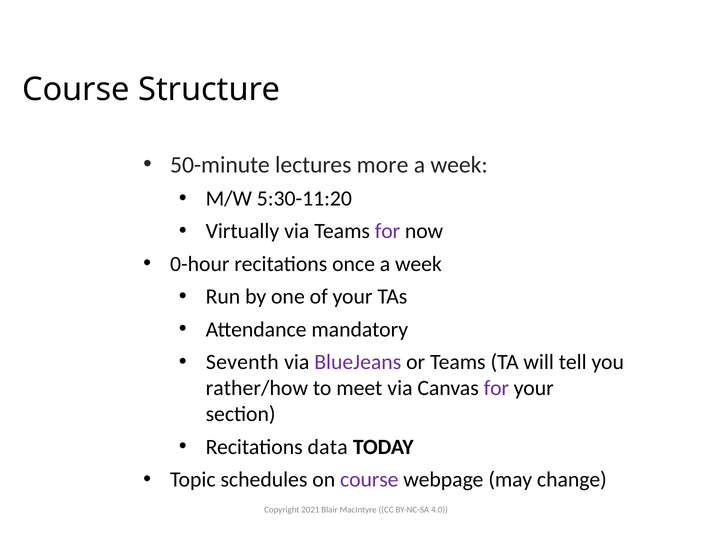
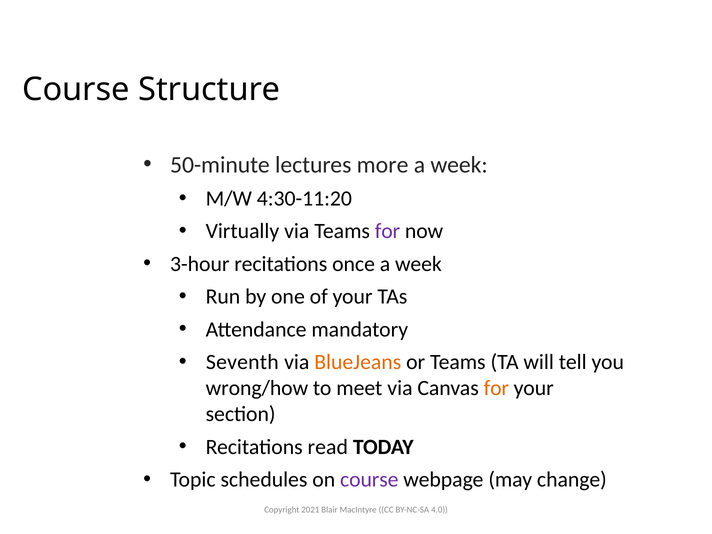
5:30-11:20: 5:30-11:20 -> 4:30-11:20 (304, 199)
0-hour: 0-hour -> 3-hour (200, 264)
BlueJeans colour: purple -> orange (358, 362)
rather/how: rather/how -> wrong/how (257, 388)
for colour: purple -> orange (496, 388)
data: data -> read (328, 447)
